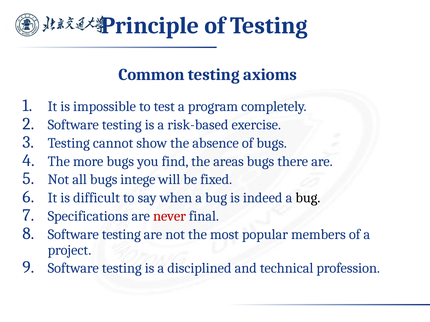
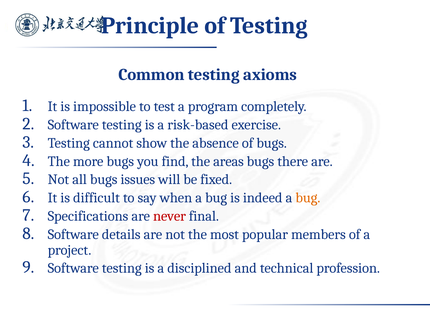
intege: intege -> issues (138, 180)
bug colour: black -> orange (308, 198)
testing: testing -> details (121, 235)
